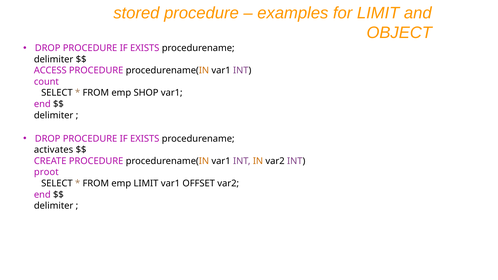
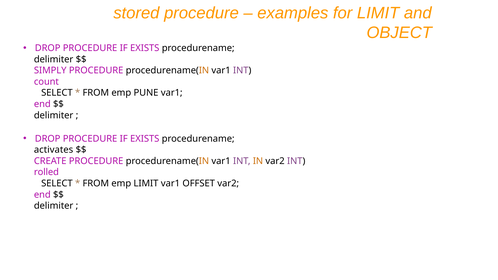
ACCESS: ACCESS -> SIMPLY (50, 71)
SHOP: SHOP -> PUNE (146, 93)
proot: proot -> rolled (46, 172)
